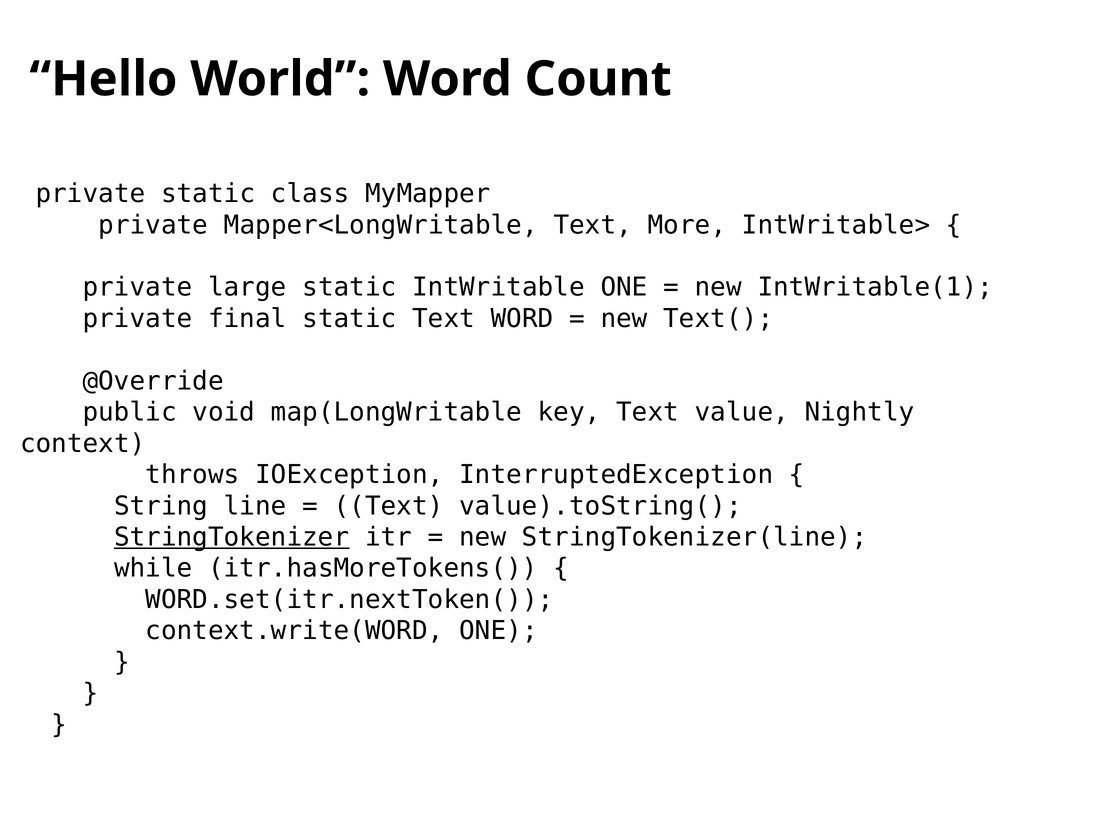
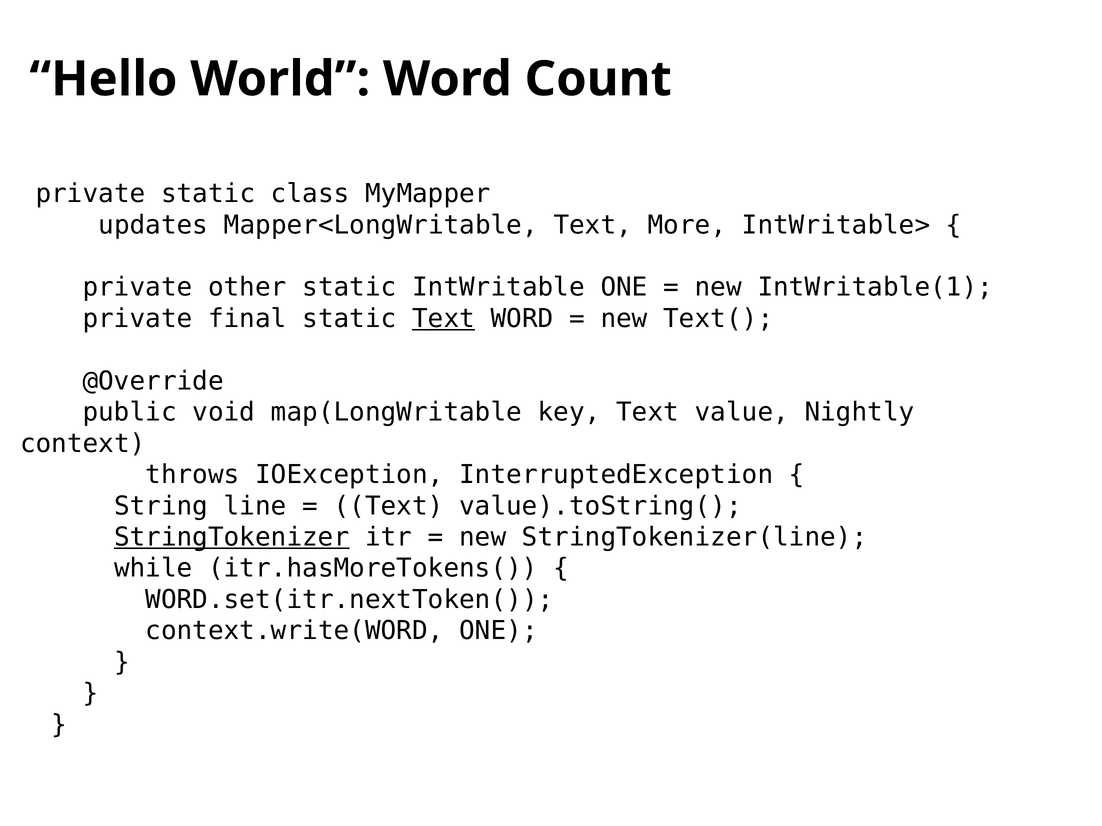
private: private -> updates (153, 225)
large: large -> other (247, 288)
Text underline: none -> present (444, 319)
